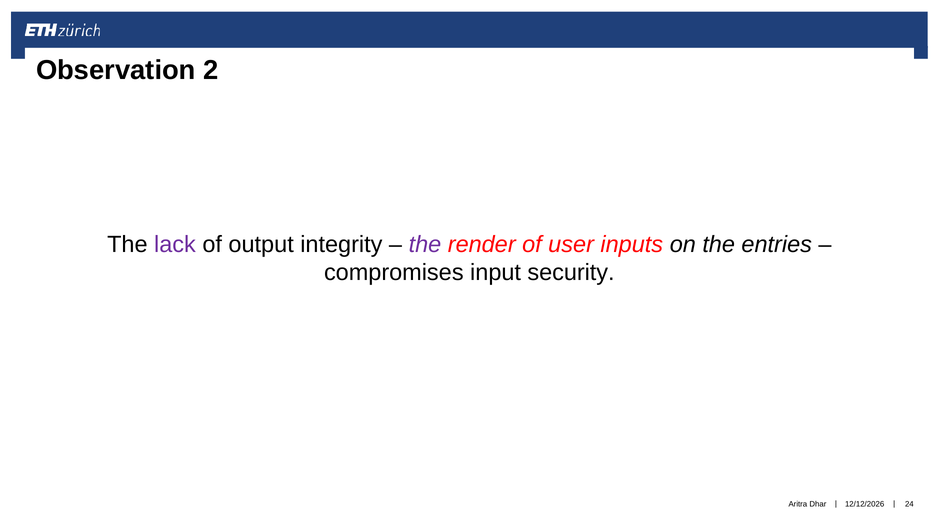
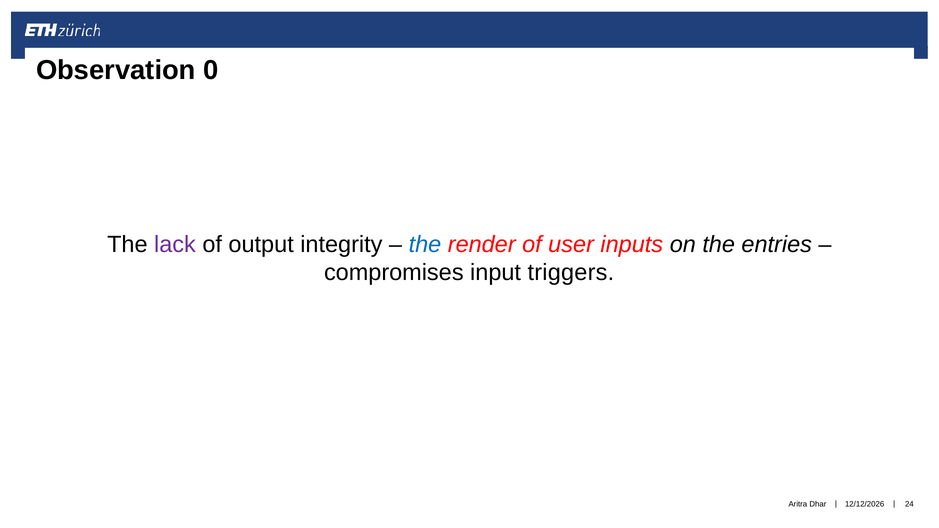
2: 2 -> 0 (211, 70)
the colour: purple -> blue (425, 245)
security: security -> triggers (571, 273)
